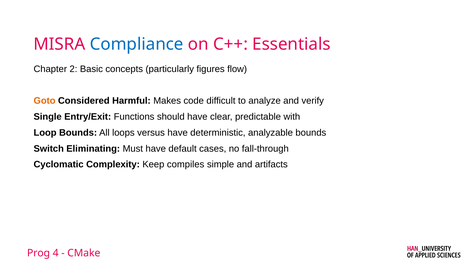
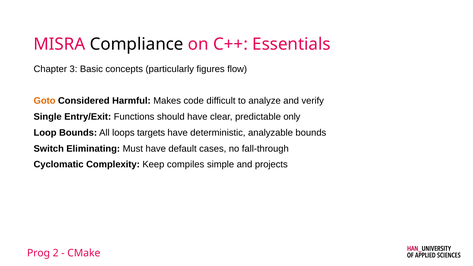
Compliance colour: blue -> black (137, 44)
2: 2 -> 3 (73, 69)
with: with -> only (292, 117)
versus: versus -> targets (151, 133)
artifacts: artifacts -> projects (271, 165)
4: 4 -> 2 (56, 253)
